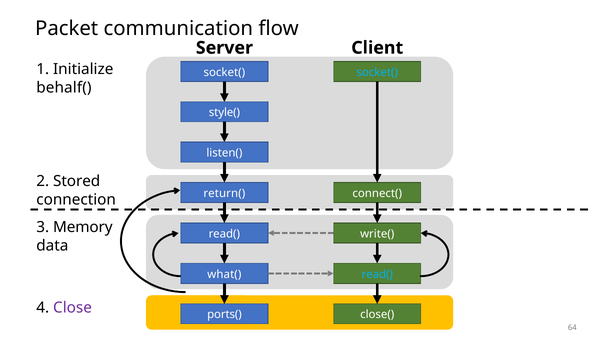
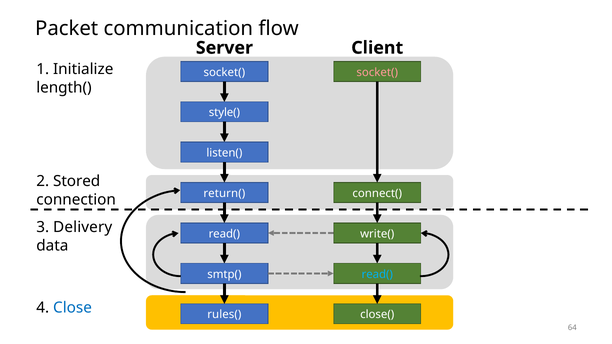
socket( colour: light blue -> pink (377, 72)
behalf(: behalf( -> length( (64, 88)
Memory: Memory -> Delivery (83, 227)
what(: what( -> smtp( (224, 274)
Close colour: purple -> blue (72, 308)
ports(: ports( -> rules( (224, 315)
